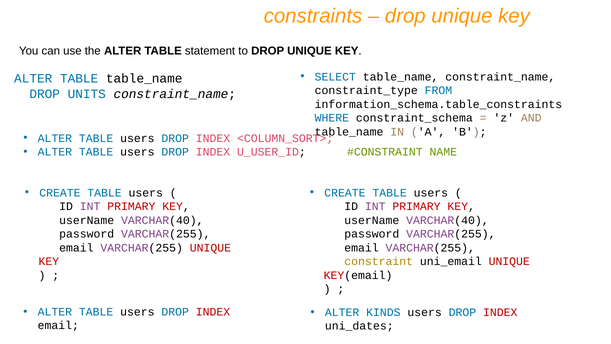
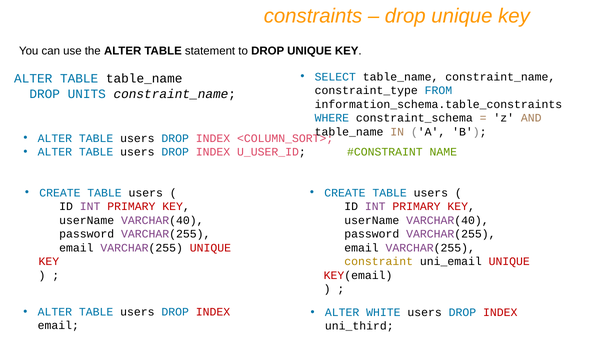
KINDS: KINDS -> WHITE (383, 312)
uni_dates: uni_dates -> uni_third (359, 326)
